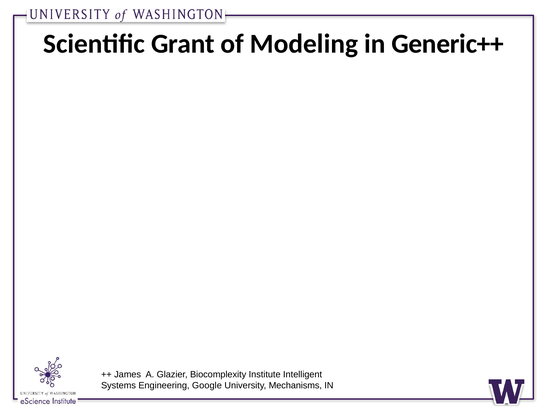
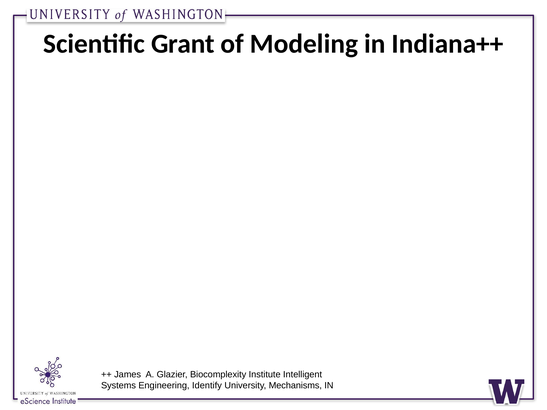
Generic++: Generic++ -> Indiana++ (447, 44)
Engineering Google: Google -> Identify (207, 386)
